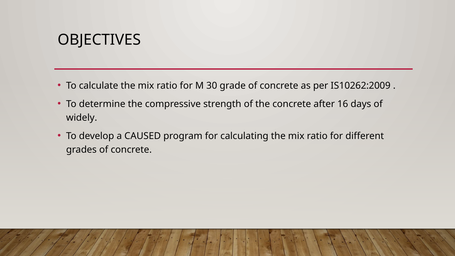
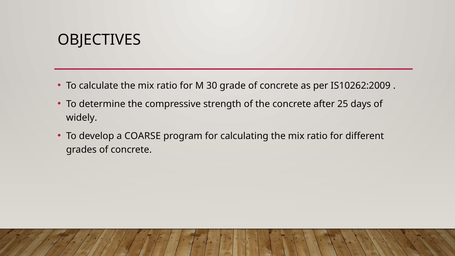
16: 16 -> 25 (343, 104)
CAUSED: CAUSED -> COARSE (143, 136)
